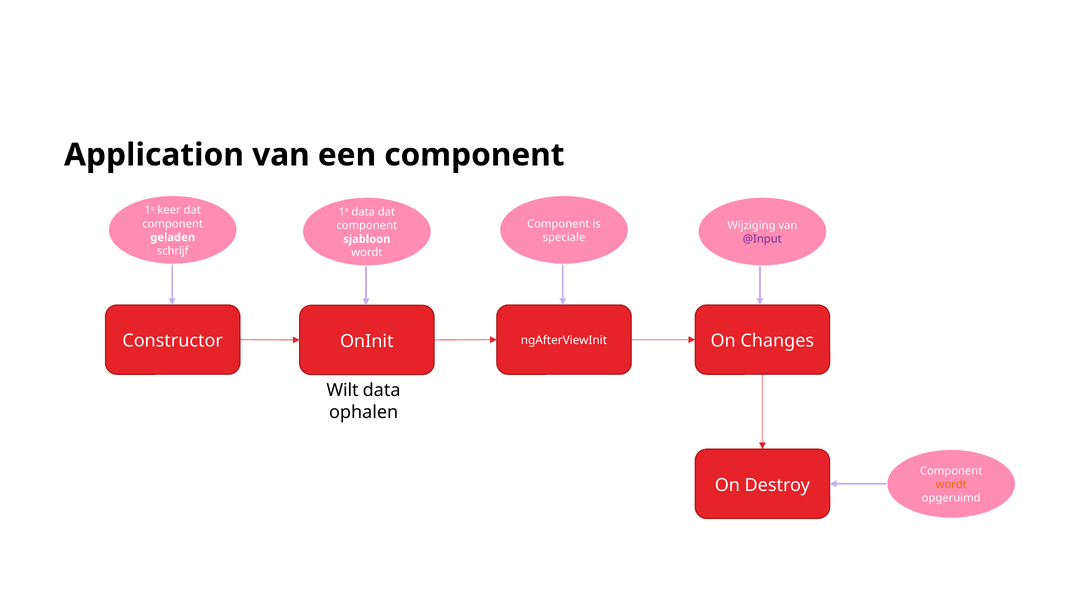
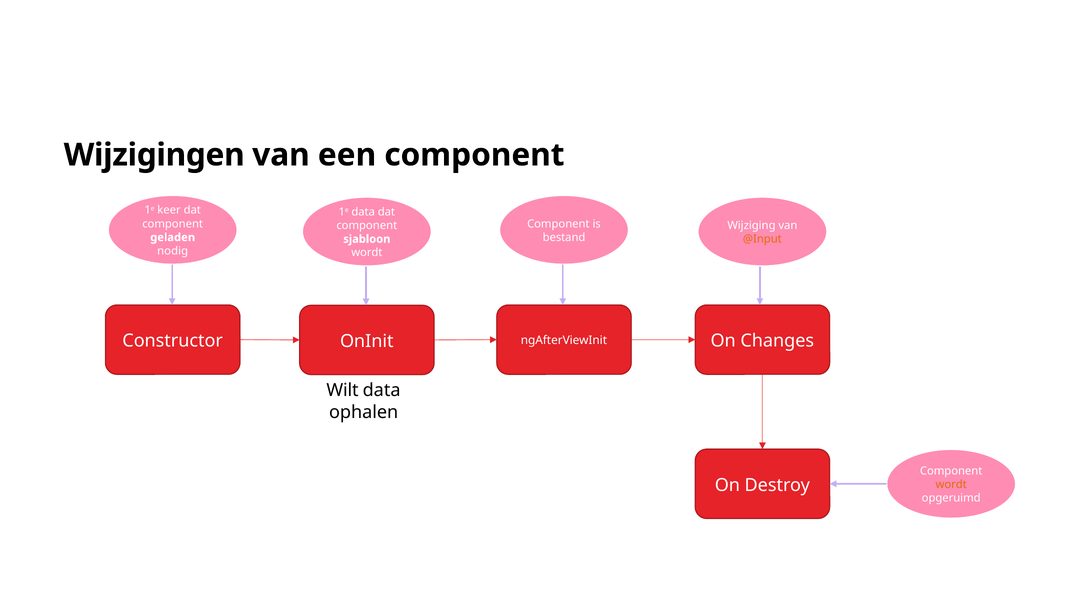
Application: Application -> Wijzigingen (154, 155)
speciale: speciale -> bestand (564, 238)
@Input colour: purple -> orange (762, 239)
schrijf: schrijf -> nodig (173, 251)
